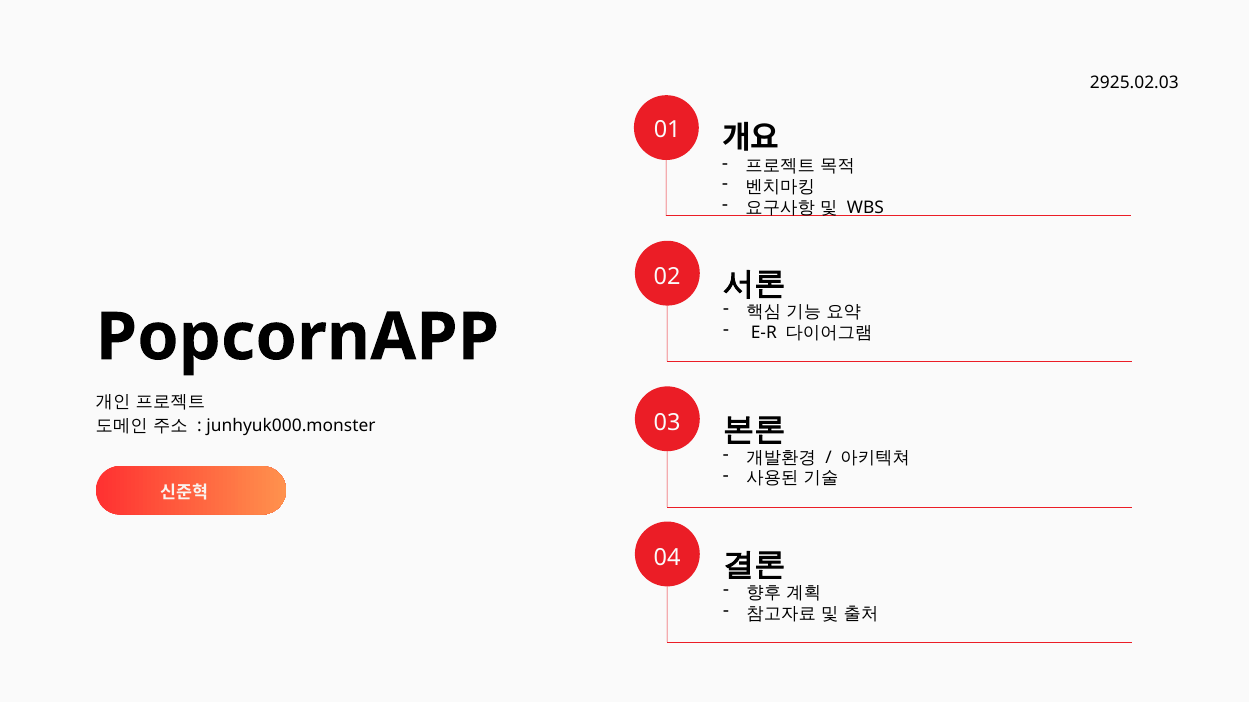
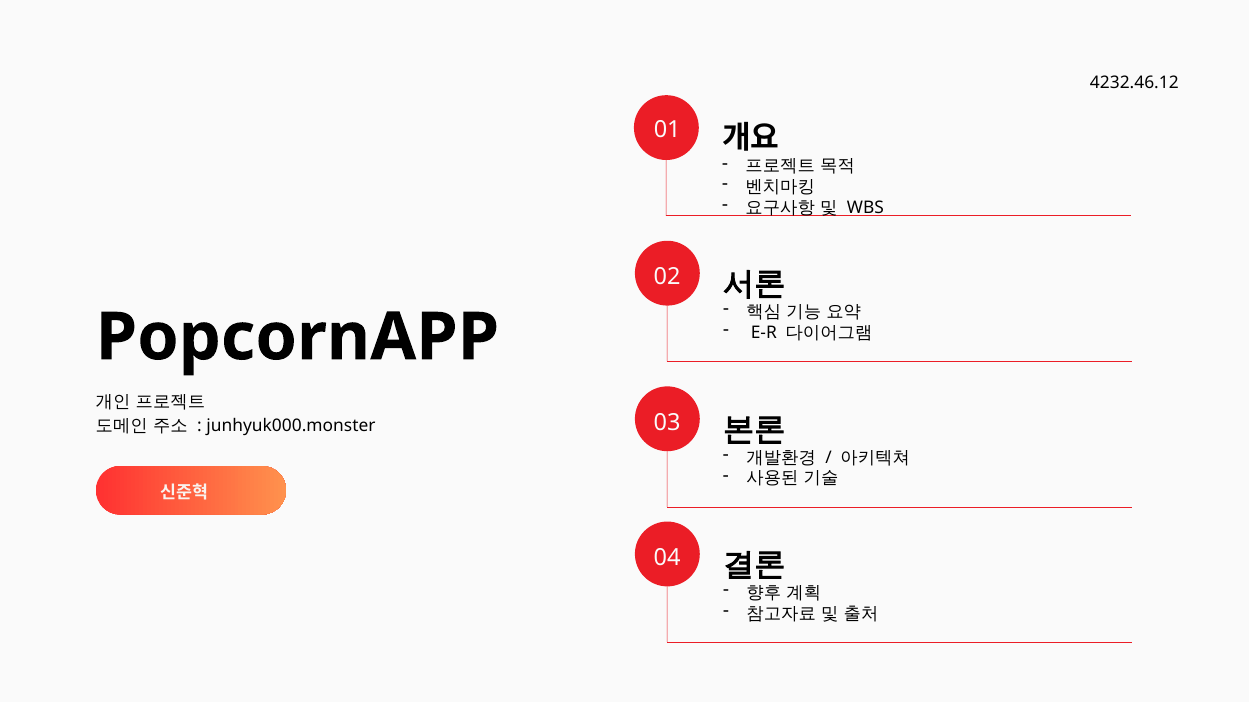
2925.02.03: 2925.02.03 -> 4232.46.12 (1134, 83)
